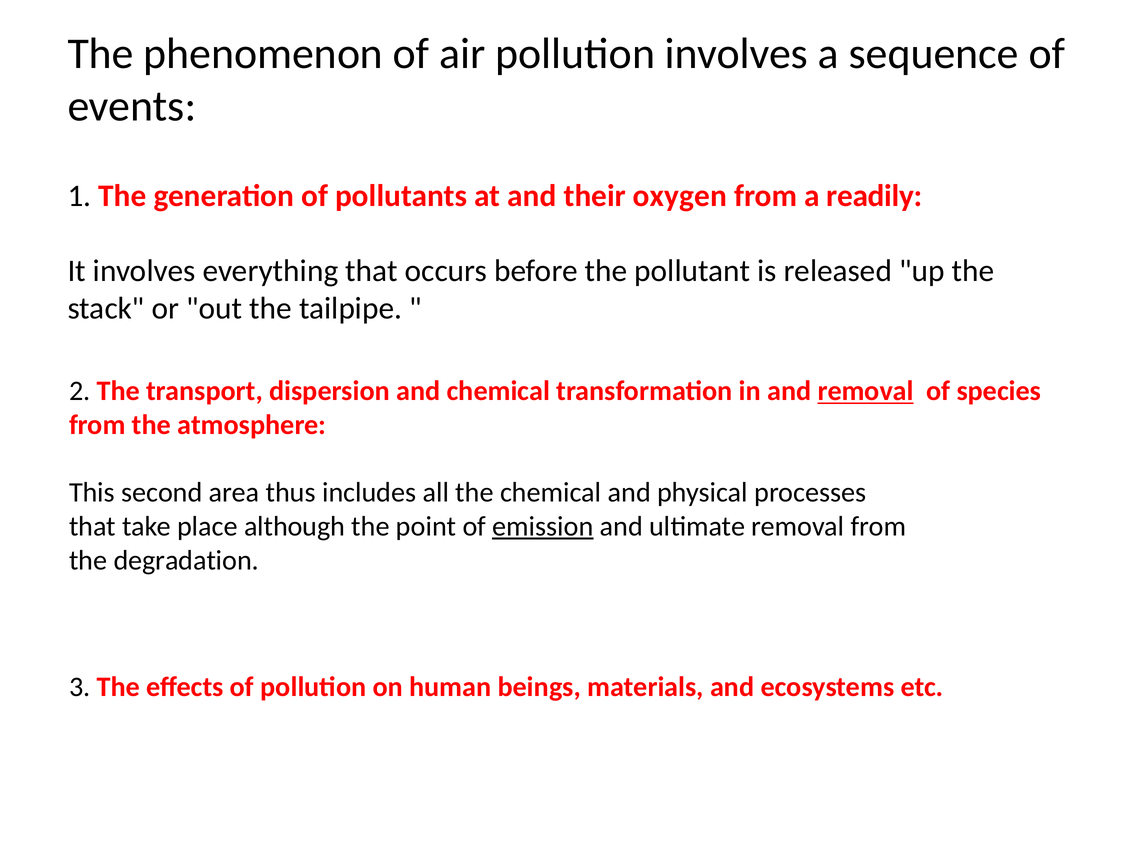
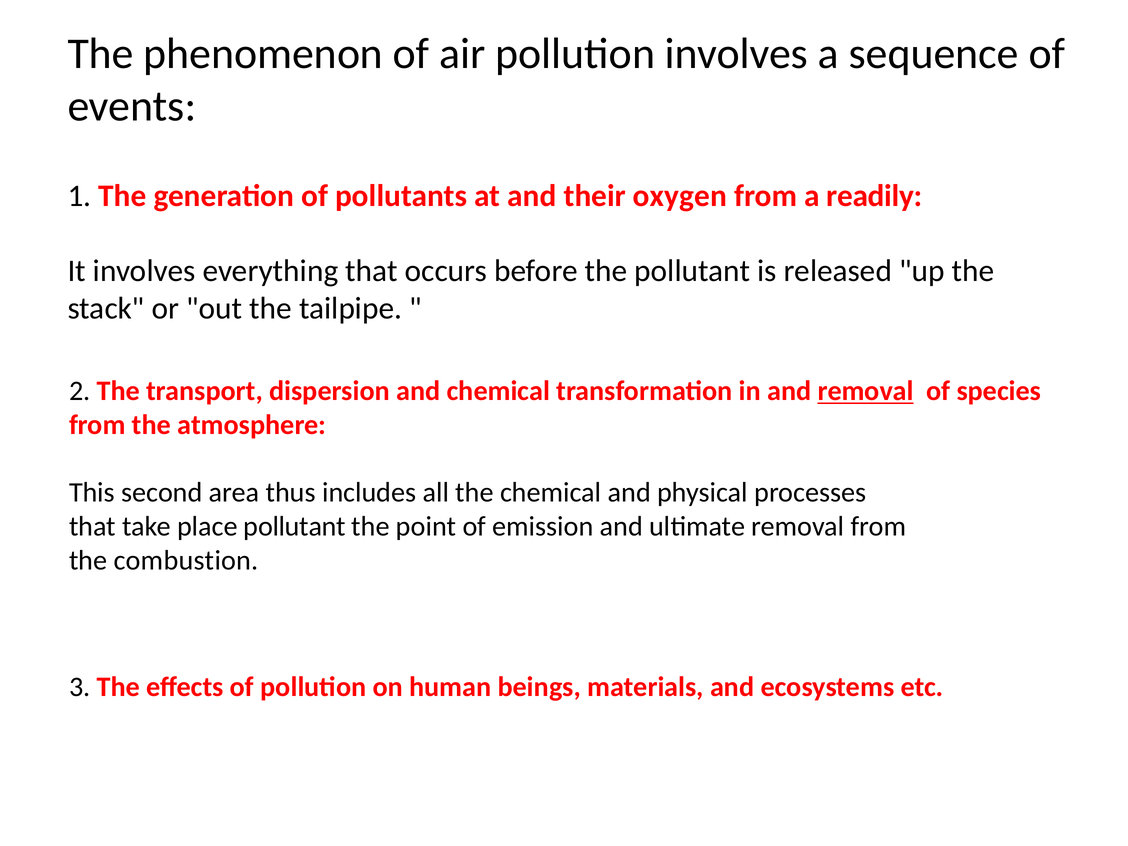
place although: although -> pollutant (295, 526)
emission underline: present -> none (543, 526)
degradation: degradation -> combustion (186, 560)
